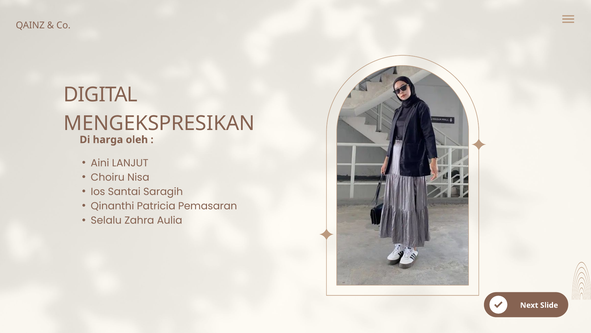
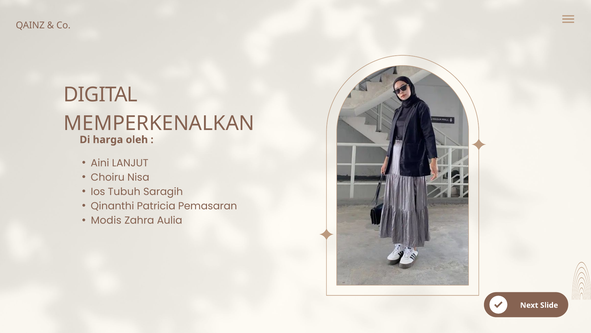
MENGEKSPRESIKAN: MENGEKSPRESIKAN -> MEMPERKENALKAN (159, 123)
Santai: Santai -> Tubuh (124, 191)
Selalu: Selalu -> Modis (106, 220)
